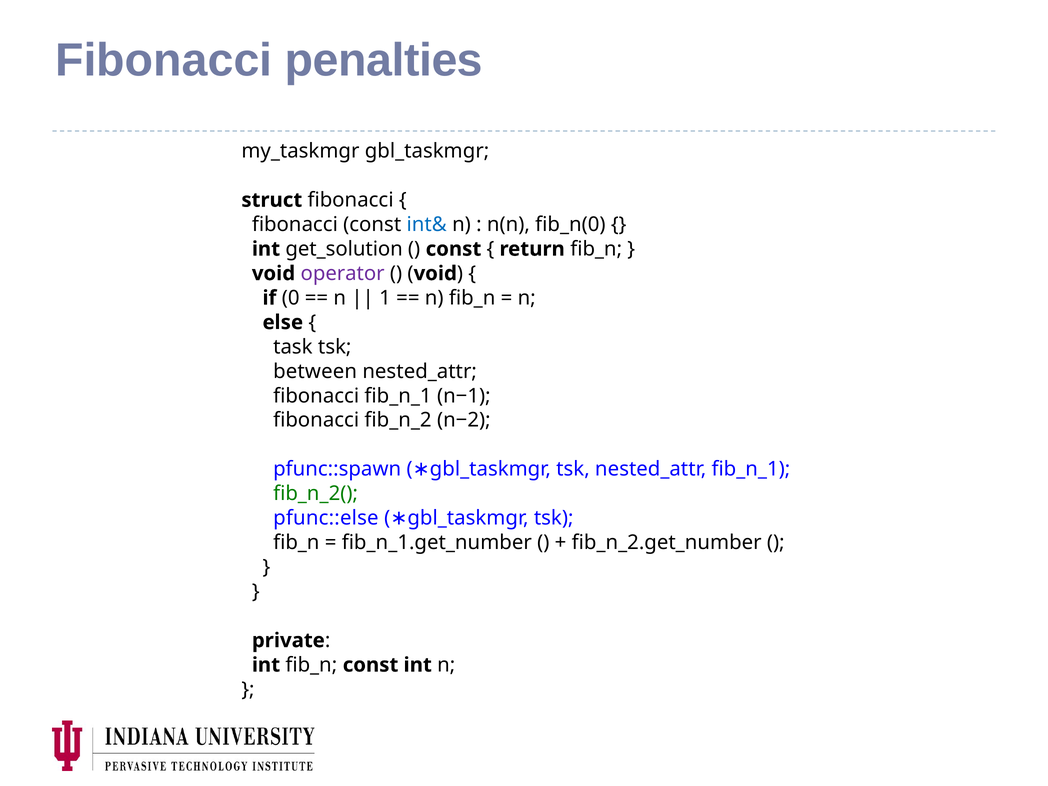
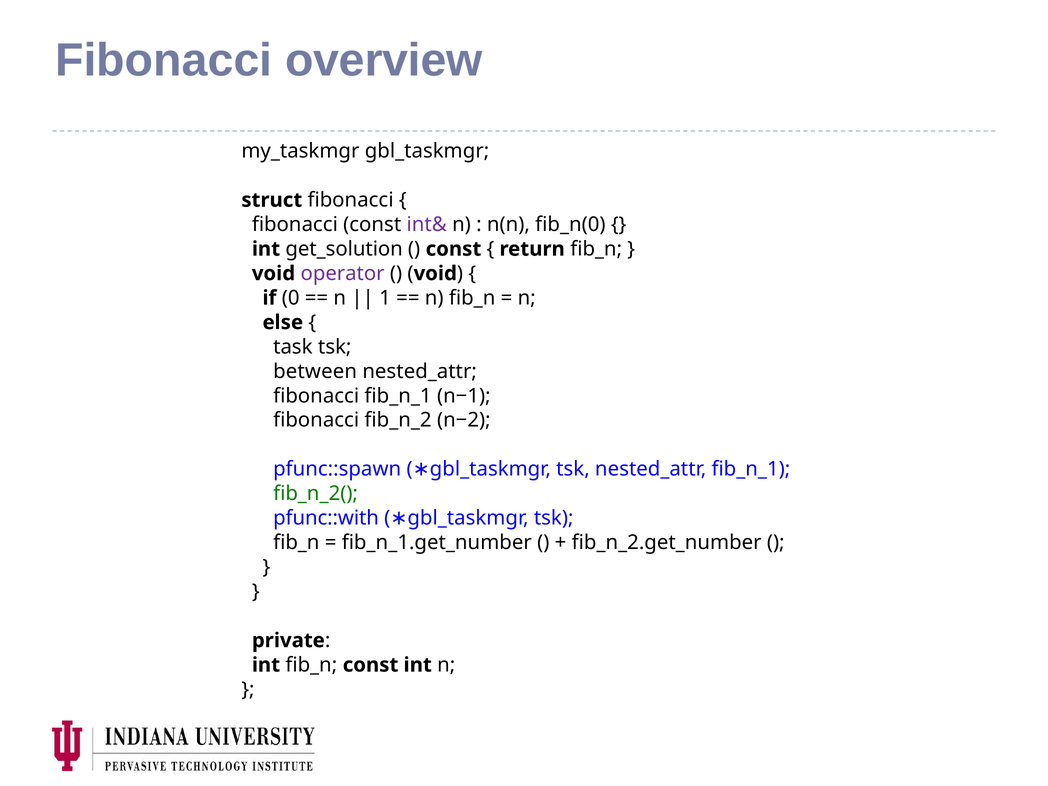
penalties: penalties -> overview (384, 60)
int& colour: blue -> purple (427, 225)
pfunc::else: pfunc::else -> pfunc::with (326, 518)
